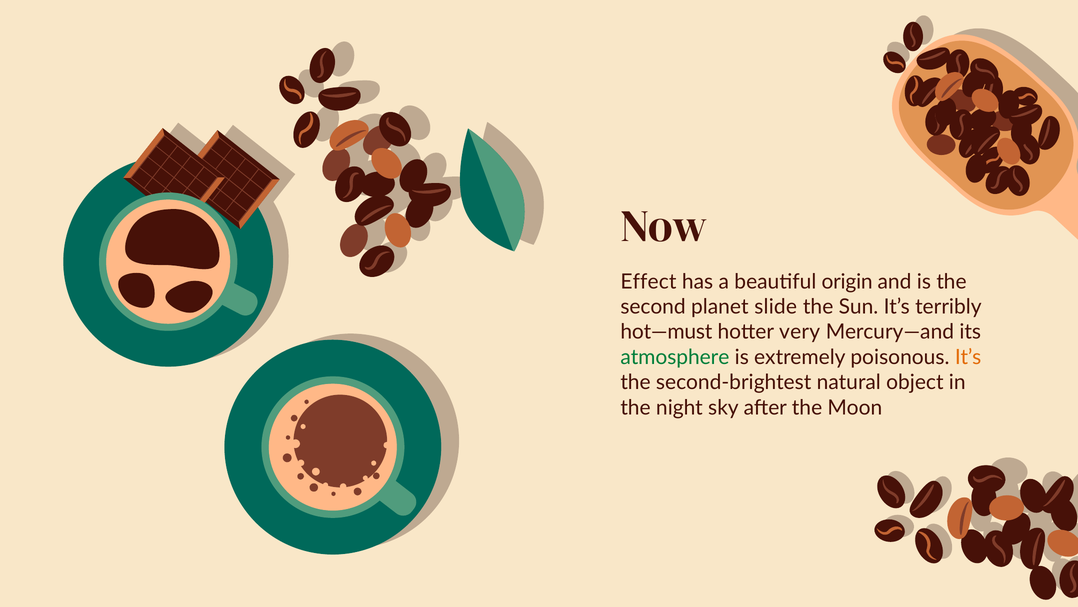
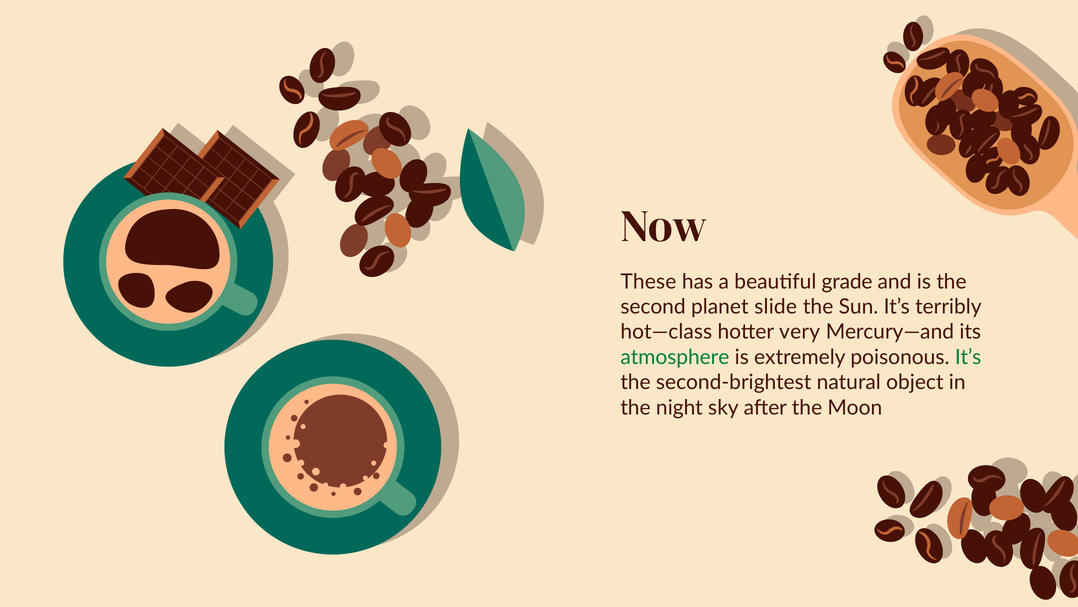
Effect: Effect -> These (648, 281)
origin: origin -> grade (847, 281)
hot—must: hot—must -> hot—class (666, 332)
It’s colour: orange -> green (968, 357)
